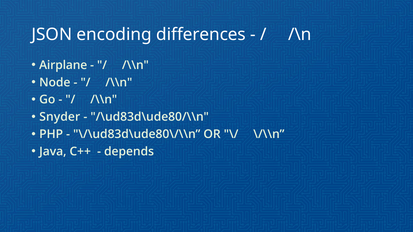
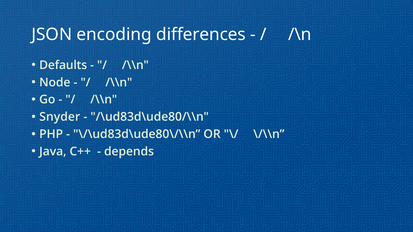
Airplane: Airplane -> Defaults (63, 65)
